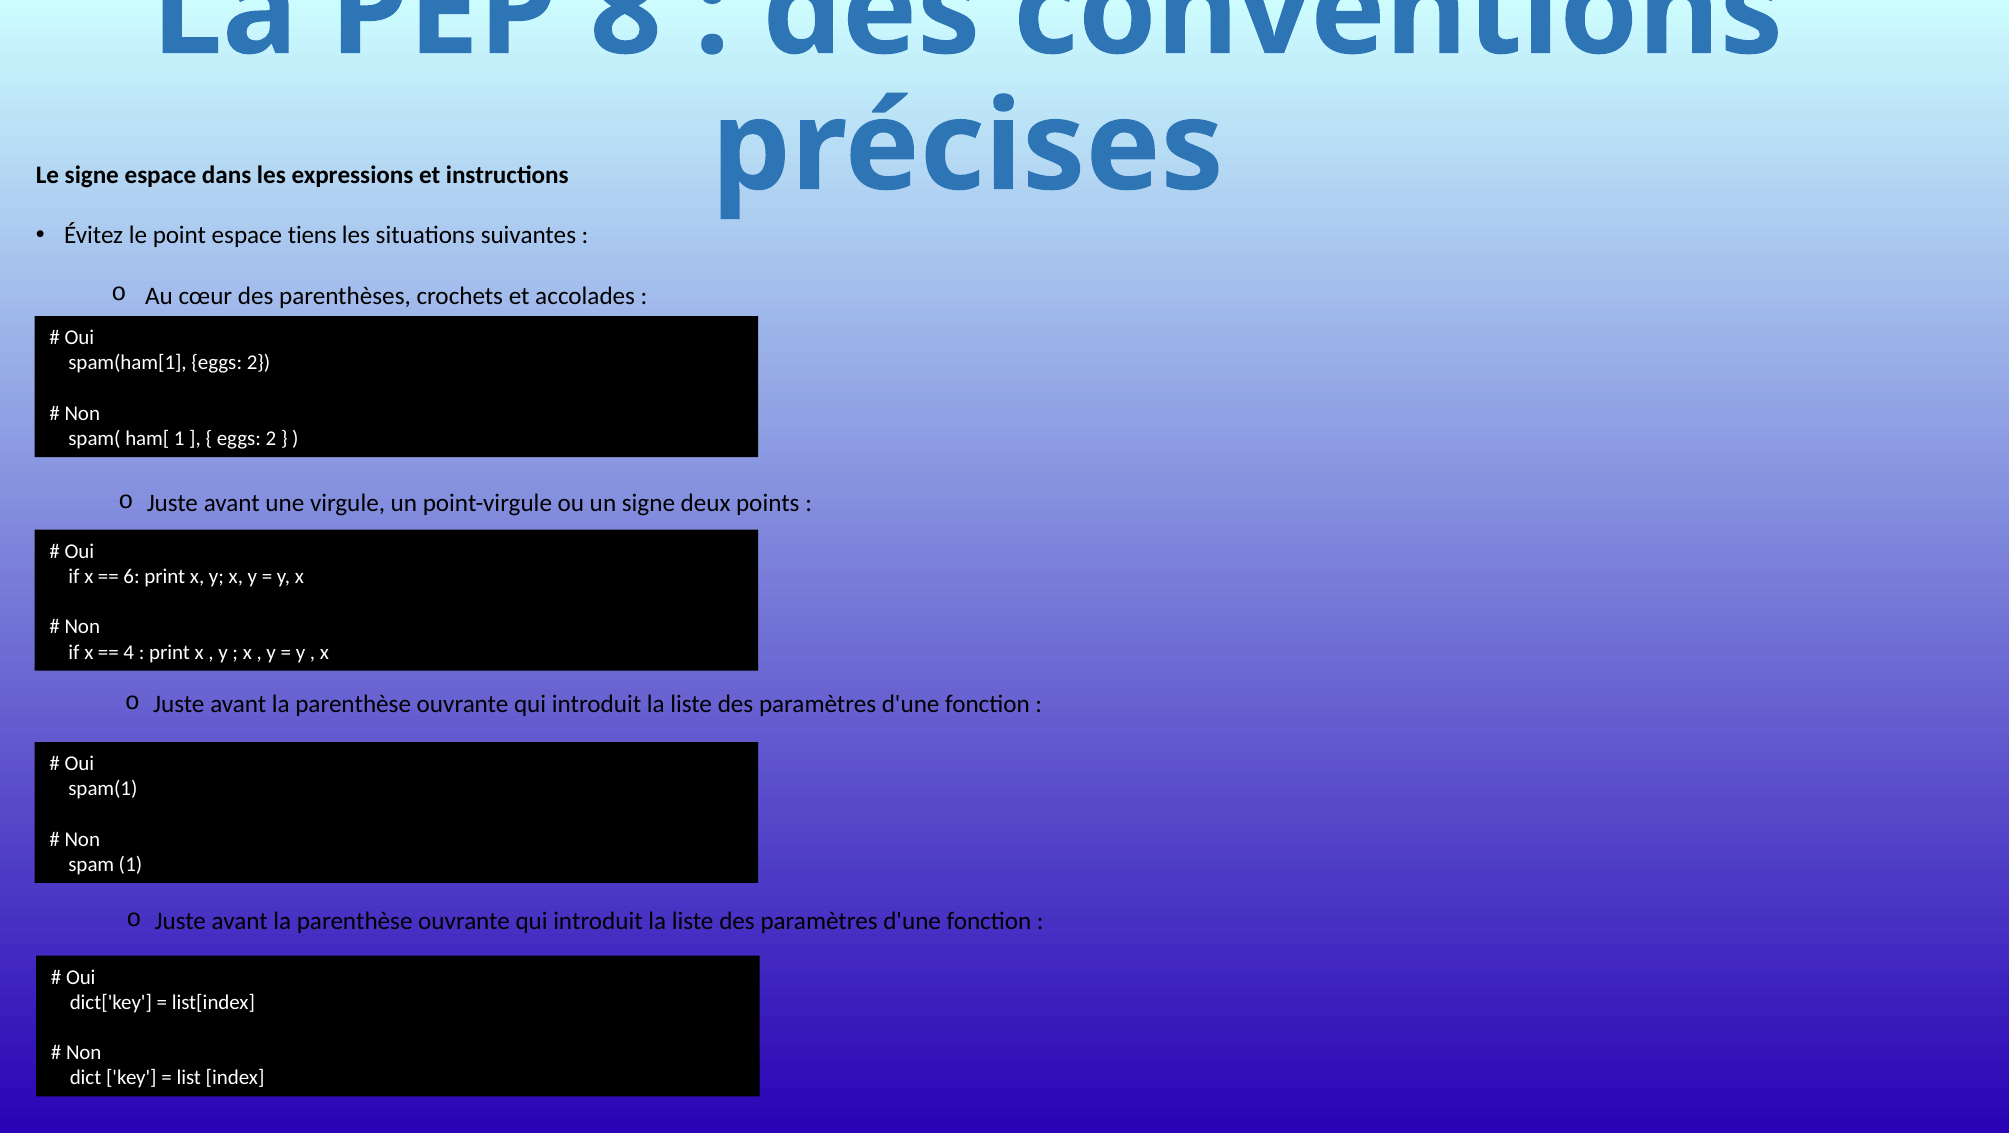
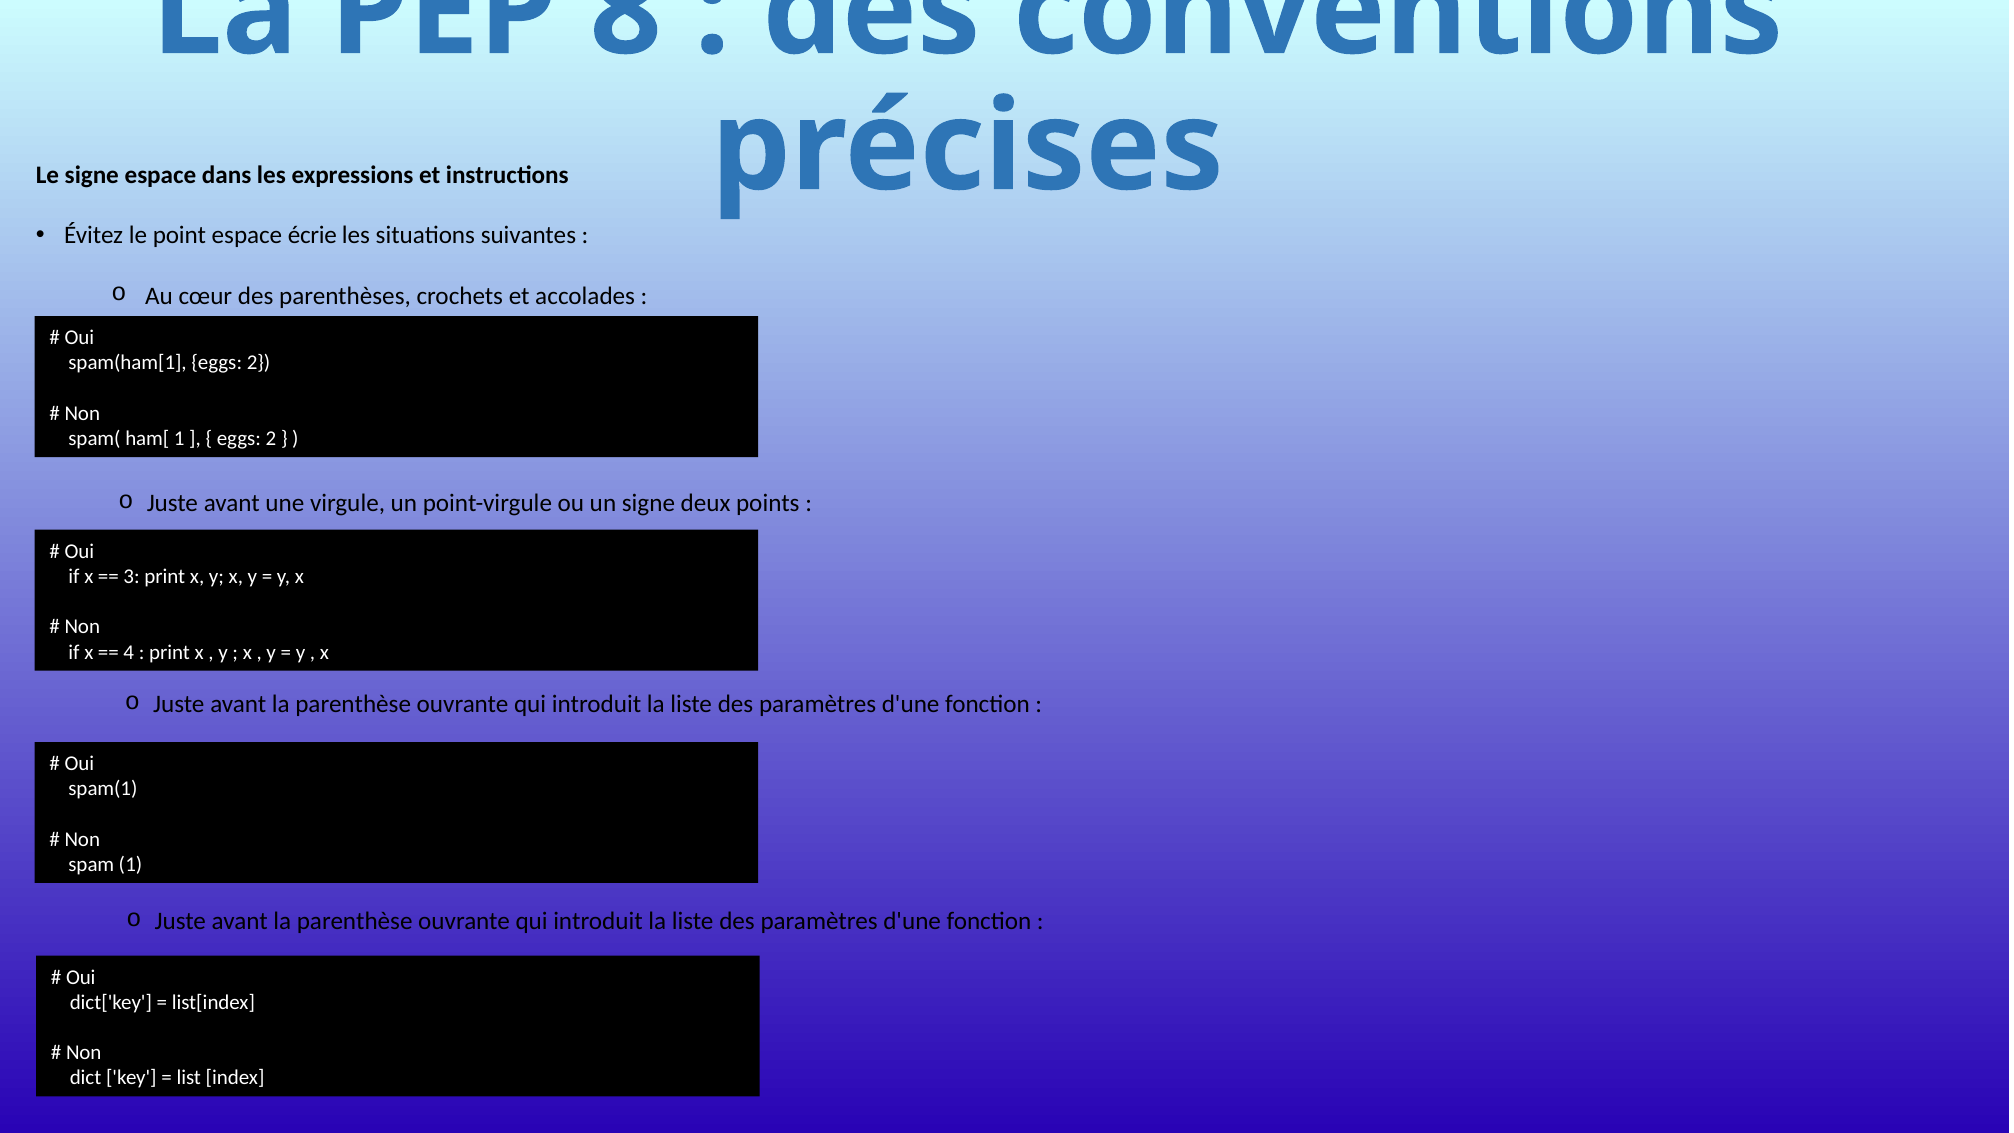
tiens: tiens -> écrie (312, 235)
6: 6 -> 3 (132, 576)
